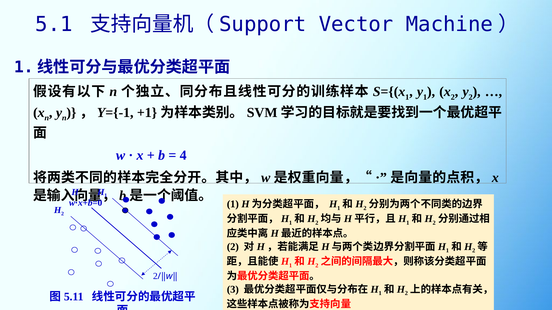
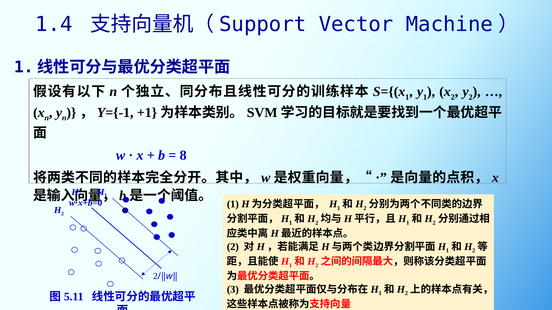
5.1: 5.1 -> 1.4 (54, 24)
4: 4 -> 8 (183, 155)
